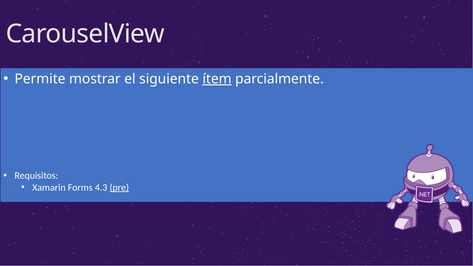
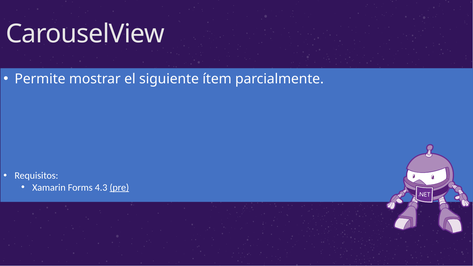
ítem underline: present -> none (217, 79)
